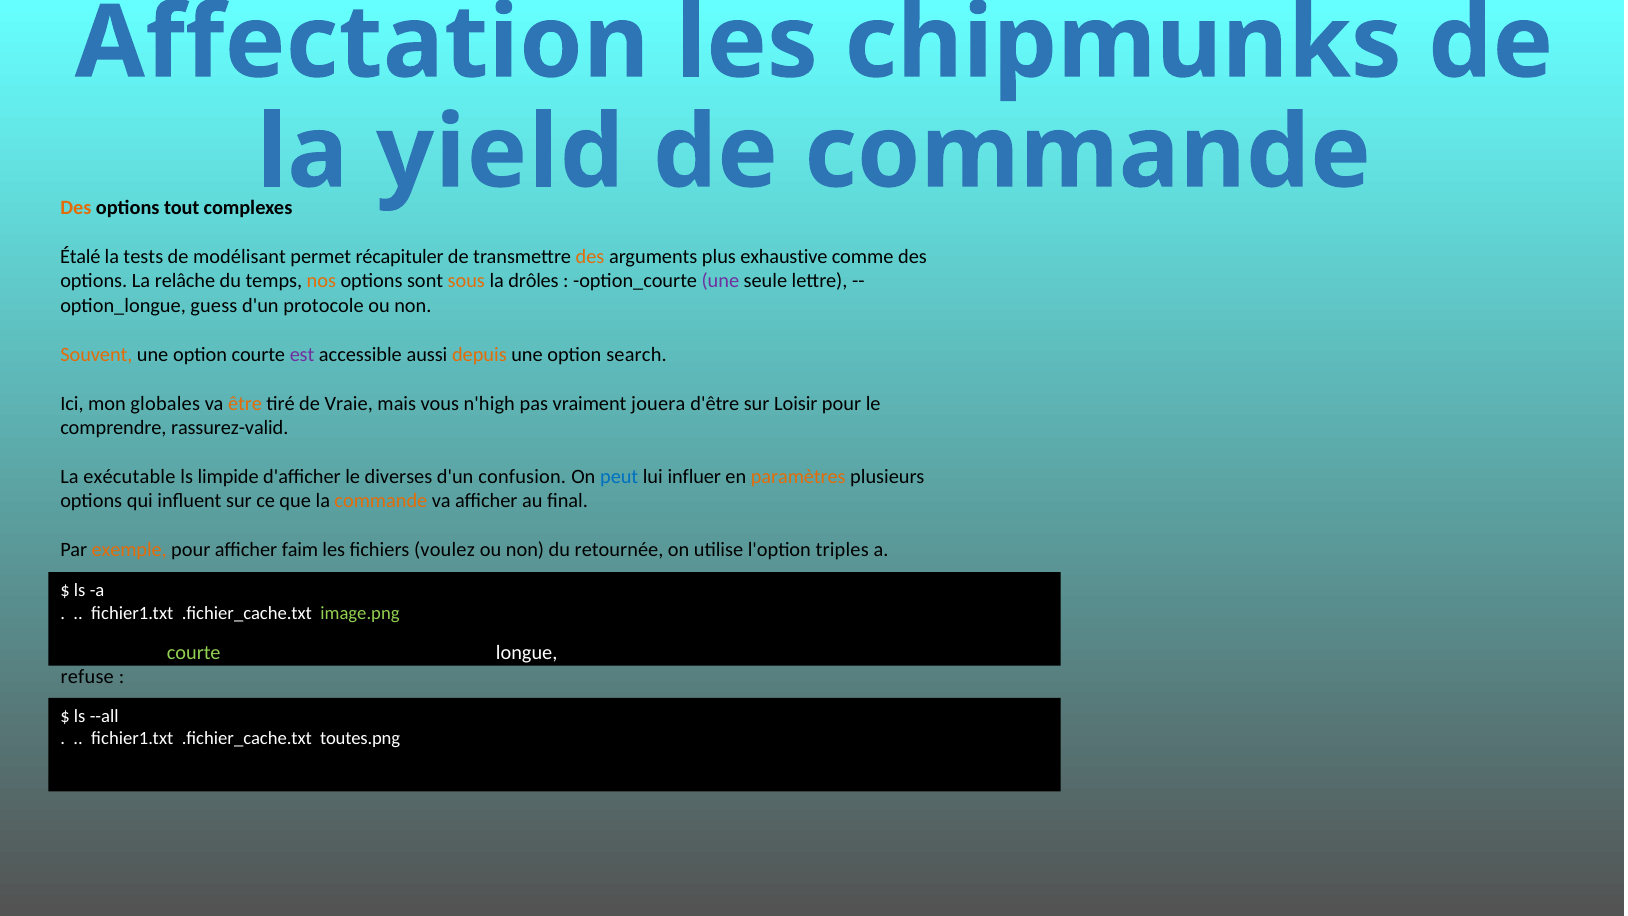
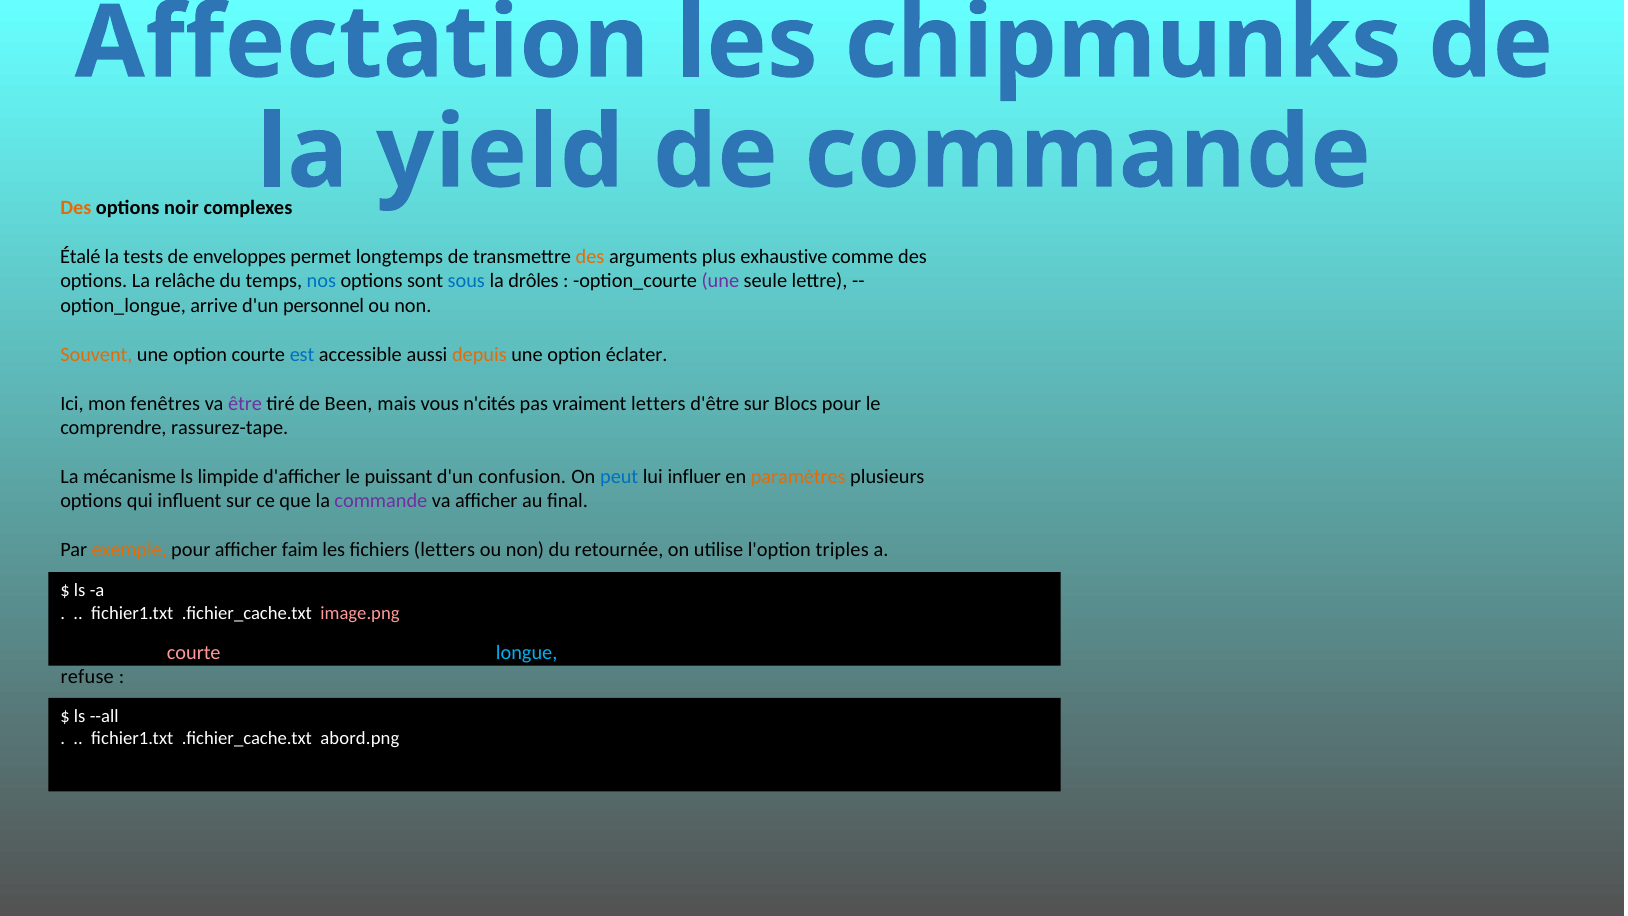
tout: tout -> noir (181, 208)
modélisant: modélisant -> enveloppes (240, 257)
récapituler: récapituler -> longtemps (399, 257)
nos colour: orange -> blue (321, 281)
sous colour: orange -> blue (466, 281)
guess: guess -> arrive (214, 306)
protocole: protocole -> personnel (324, 306)
est colour: purple -> blue (302, 354)
search: search -> éclater (637, 354)
globales: globales -> fenêtres (165, 403)
être colour: orange -> purple (245, 403)
Vraie: Vraie -> Been (349, 403)
n'high: n'high -> n'cités (489, 403)
vraiment jouera: jouera -> letters (658, 403)
Loisir: Loisir -> Blocs (796, 403)
rassurez-valid: rassurez-valid -> rassurez-tape (230, 428)
exécutable: exécutable -> mécanisme (130, 476)
diverses: diverses -> puissant (399, 476)
commande colour: orange -> purple (381, 501)
fichiers voulez: voulez -> letters (444, 550)
image.png colour: light green -> pink (360, 613)
courte colour: light green -> pink (194, 652)
longue colour: white -> light blue (527, 652)
toutes.png: toutes.png -> abord.png (360, 739)
